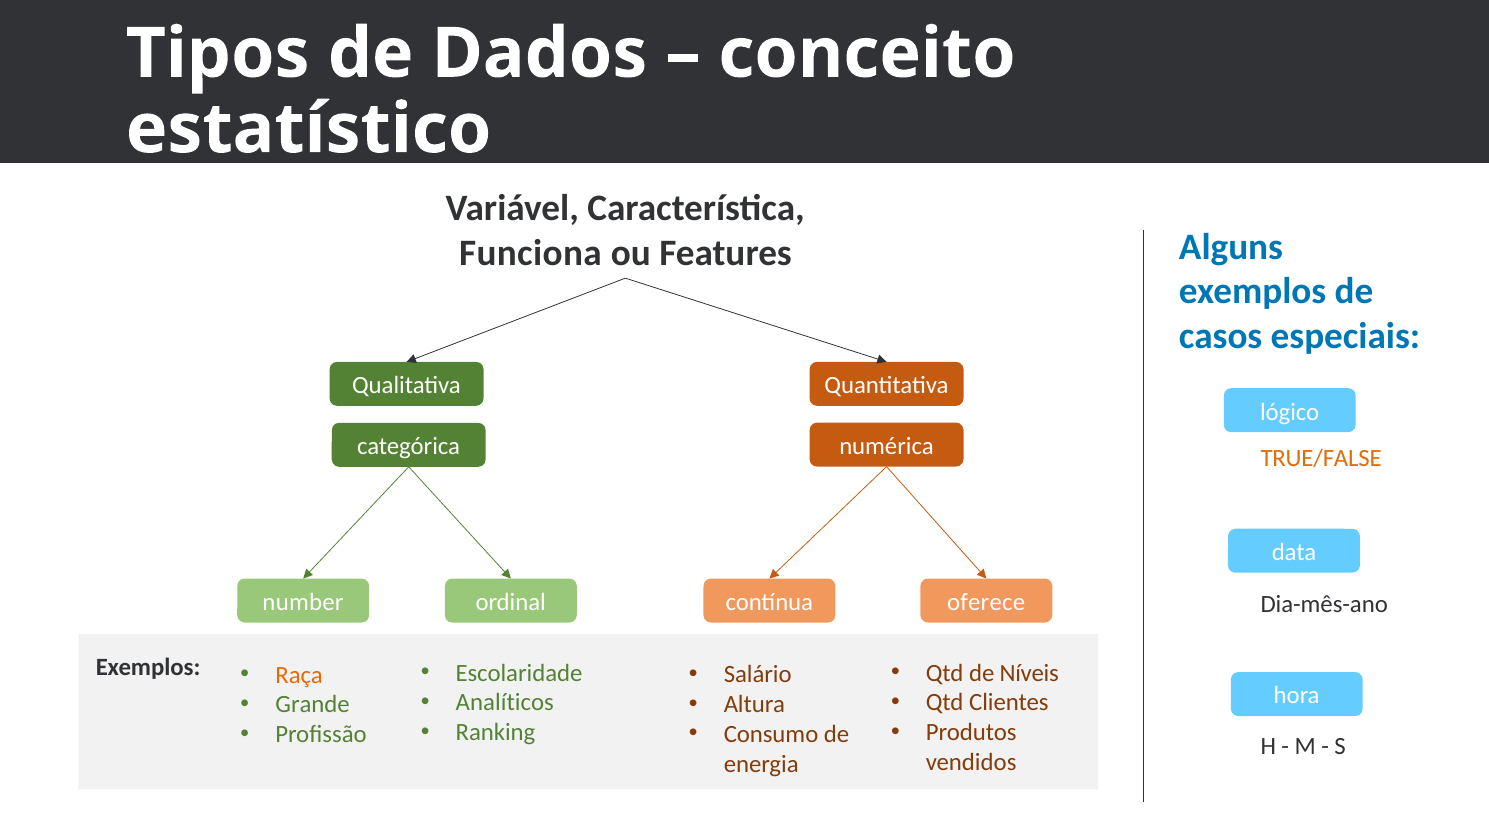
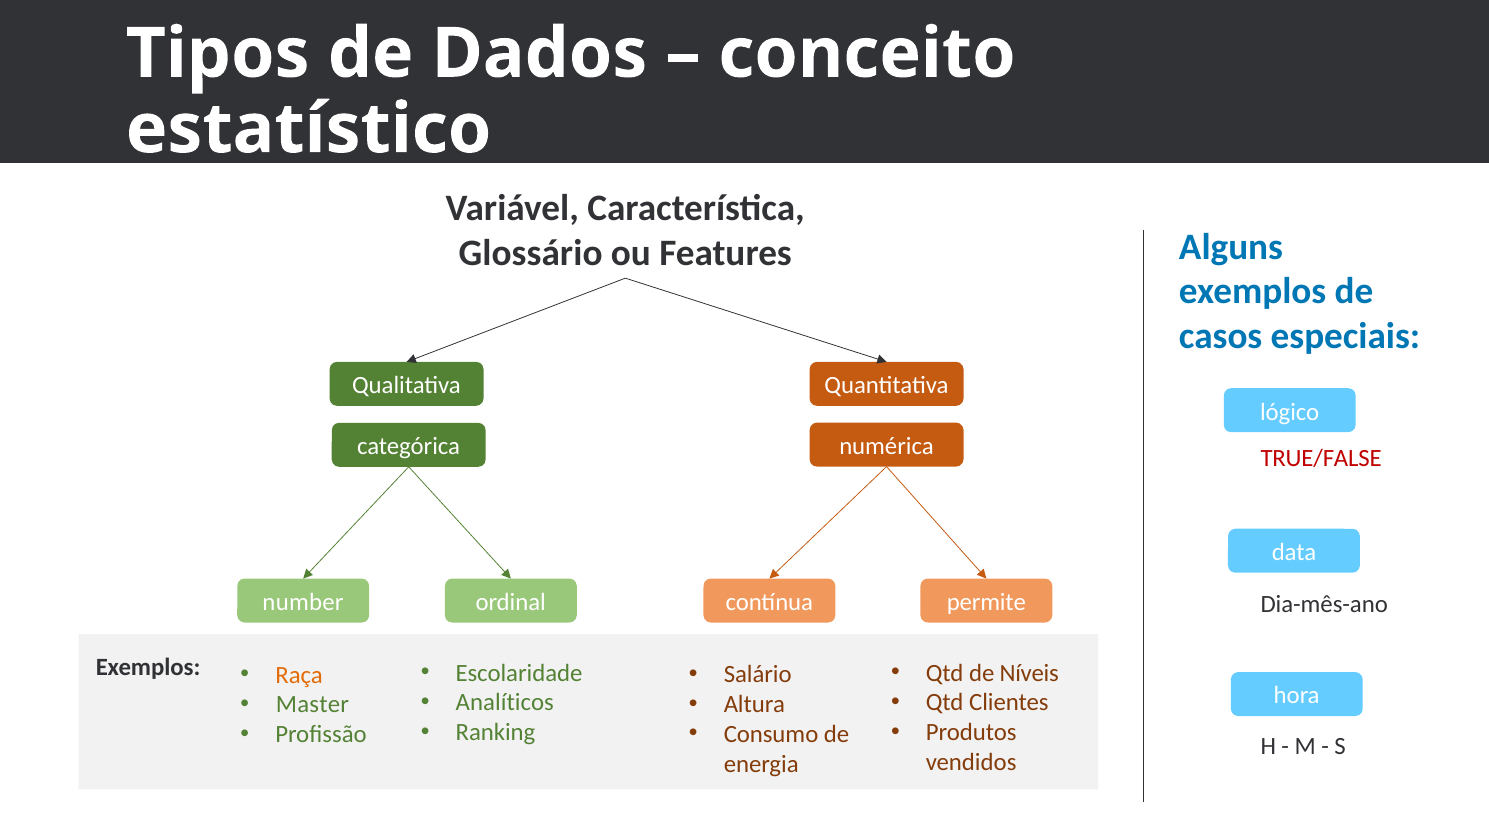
Funciona: Funciona -> Glossário (531, 253)
TRUE/FALSE colour: orange -> red (1321, 458)
oferece: oferece -> permite (986, 602)
Grande: Grande -> Master (312, 704)
